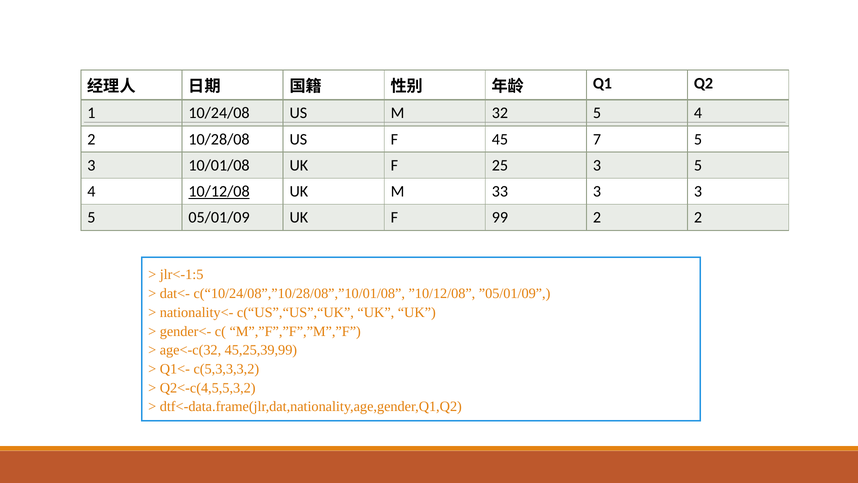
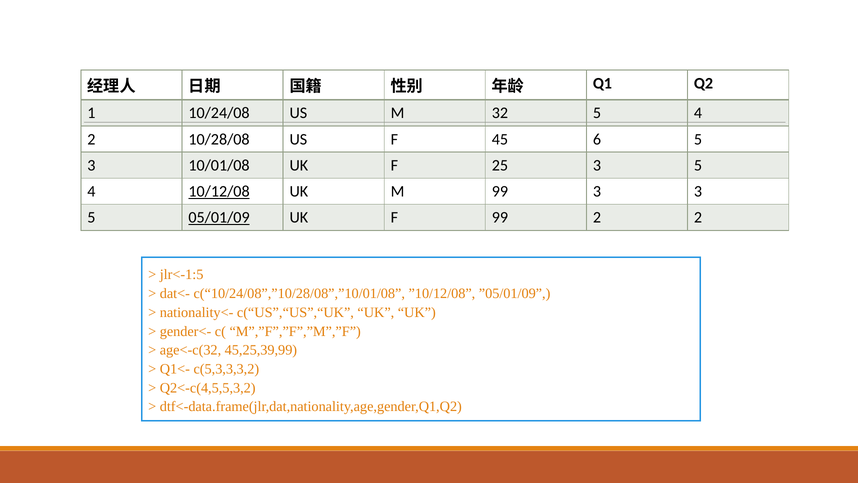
7: 7 -> 6 (597, 139)
M 33: 33 -> 99 (500, 191)
05/01/09 underline: none -> present (219, 217)
